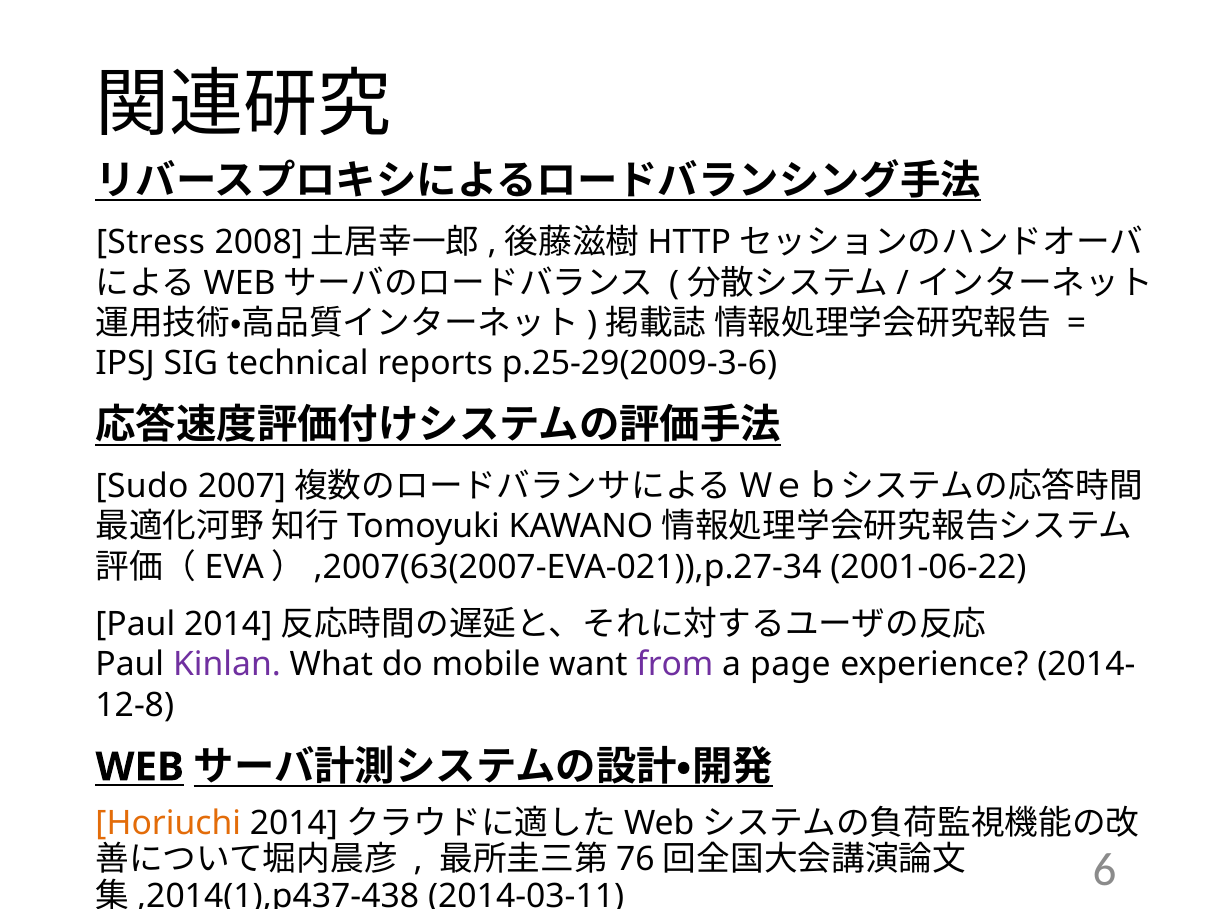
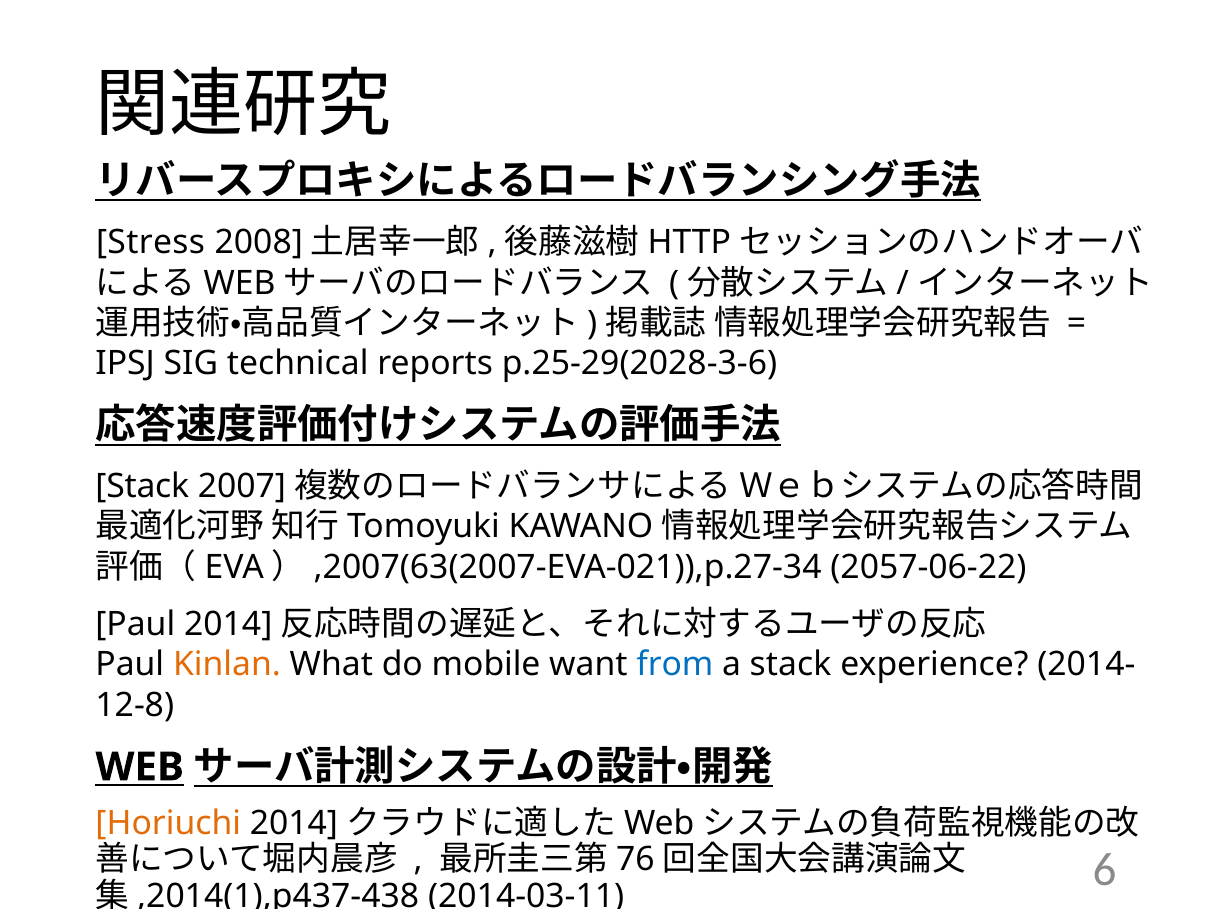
p.25-29(2009-3-6: p.25-29(2009-3-6 -> p.25-29(2028-3-6 (639, 364)
Sudo: Sudo -> Stack (142, 486)
2001-06-22: 2001-06-22 -> 2057-06-22 (928, 567)
Kinlan colour: purple -> orange (227, 665)
from colour: purple -> blue (675, 665)
a page: page -> stack (791, 665)
